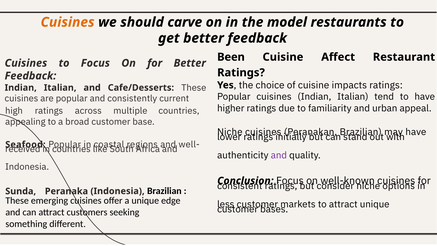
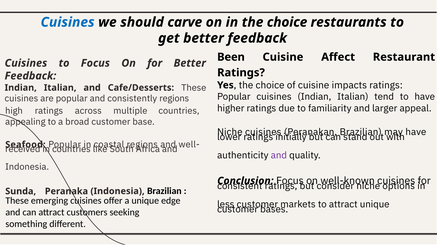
Cuisines colour: orange -> blue (68, 22)
in the model: model -> choice (287, 22)
consistently current: current -> regions (174, 99)
urban: urban -> larger (385, 108)
